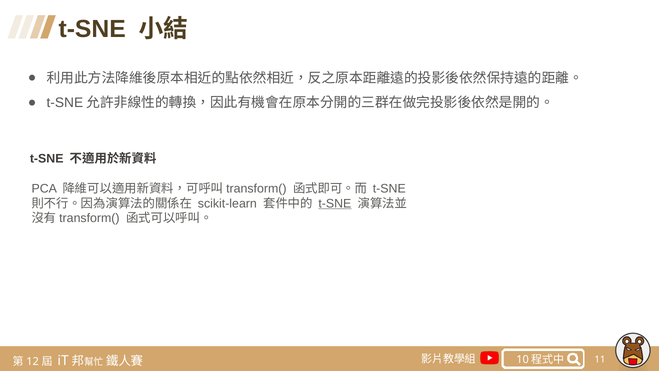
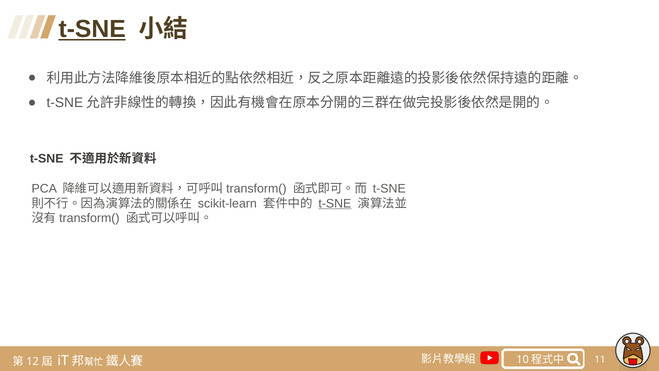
t-SNE underline: none -> present (92, 29)
